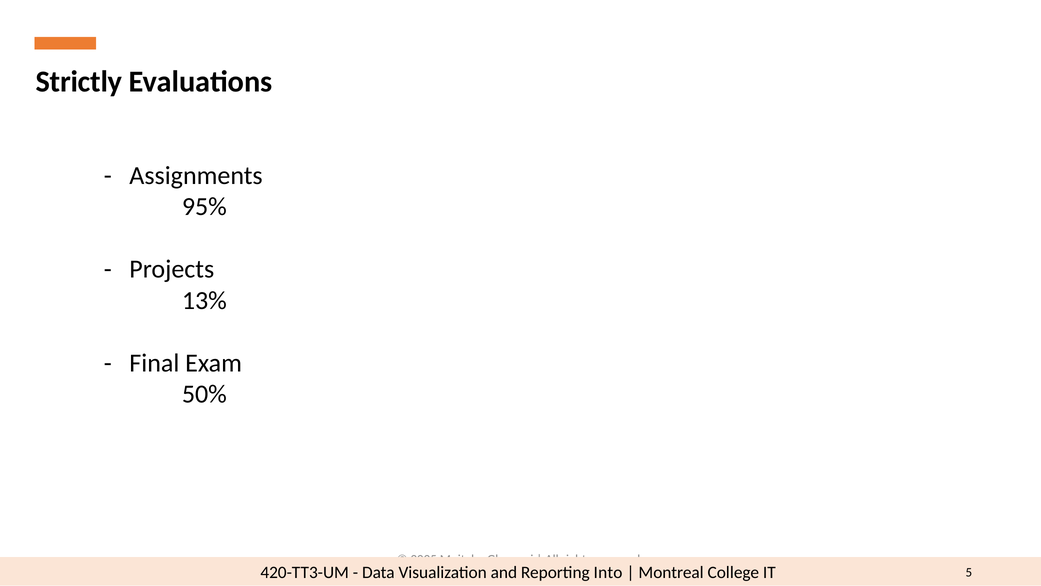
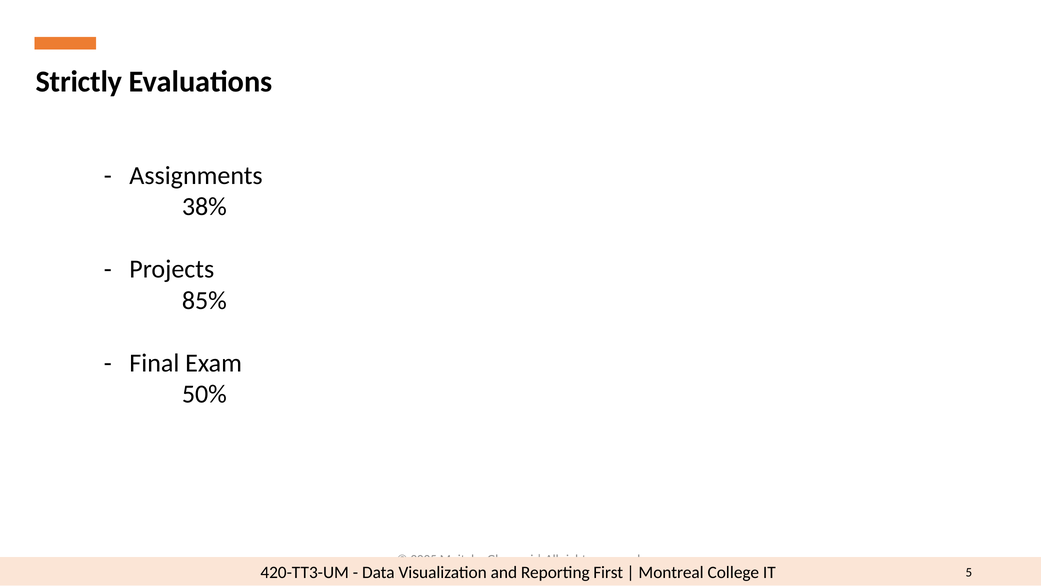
95%: 95% -> 38% (204, 207)
13%: 13% -> 85% (204, 300)
Into: Into -> First (608, 572)
